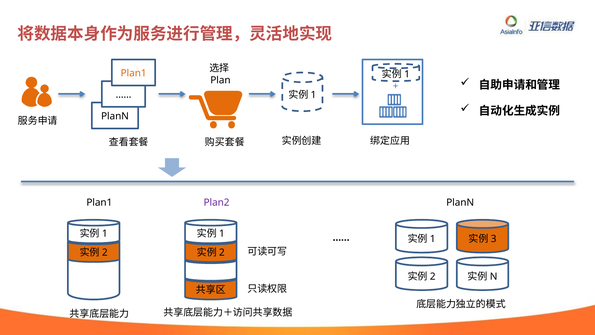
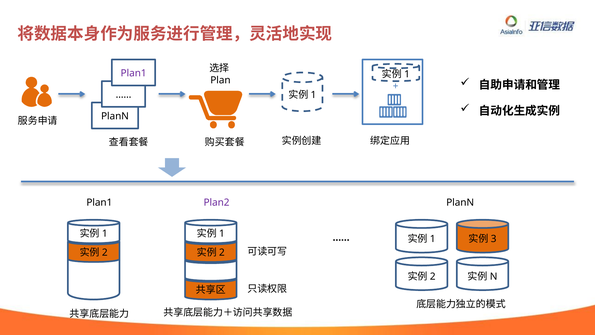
Plan1 colour: orange -> purple (134, 73)
